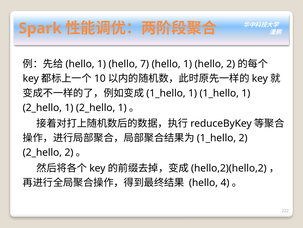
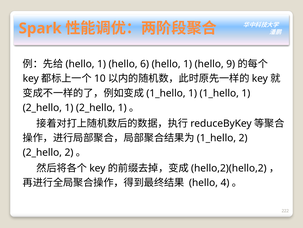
7: 7 -> 6 (145, 64)
hello 2: 2 -> 9 (231, 64)
